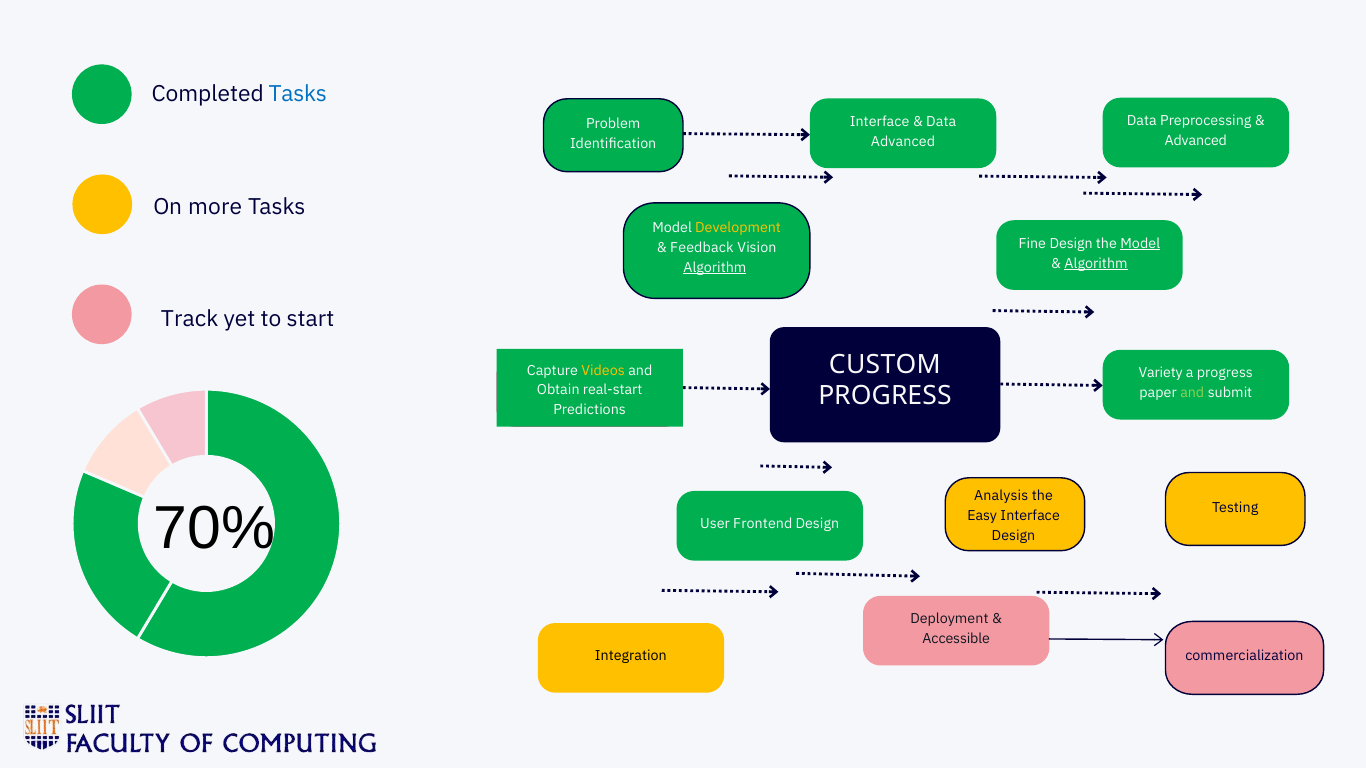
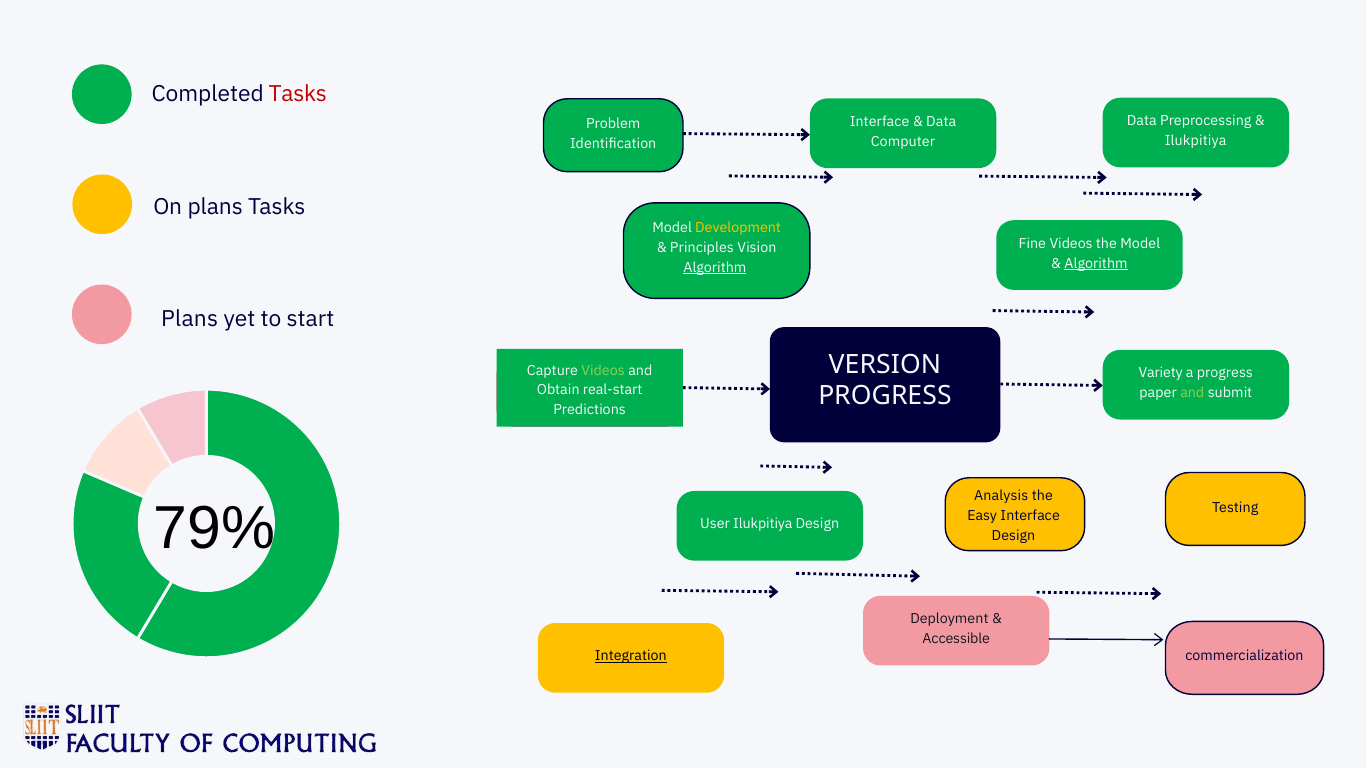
Tasks colour: blue -> red (298, 94)
Advanced: Advanced -> Ilukpitiya (1196, 141)
Advanced: Advanced -> Computer (903, 142)
On more: more -> plans (215, 207)
Fine Design: Design -> Videos (1071, 244)
Model underline: present -> none (1140, 244)
Feedback: Feedback -> Principles (702, 248)
Track: Track -> Plans (190, 319)
CUSTOM: CUSTOM -> VERSION (885, 365)
Videos colour: yellow -> light green (603, 371)
70%: 70% -> 79% (214, 529)
User Frontend: Frontend -> Ilukpitiya (763, 524)
Integration underline: none -> present (631, 657)
